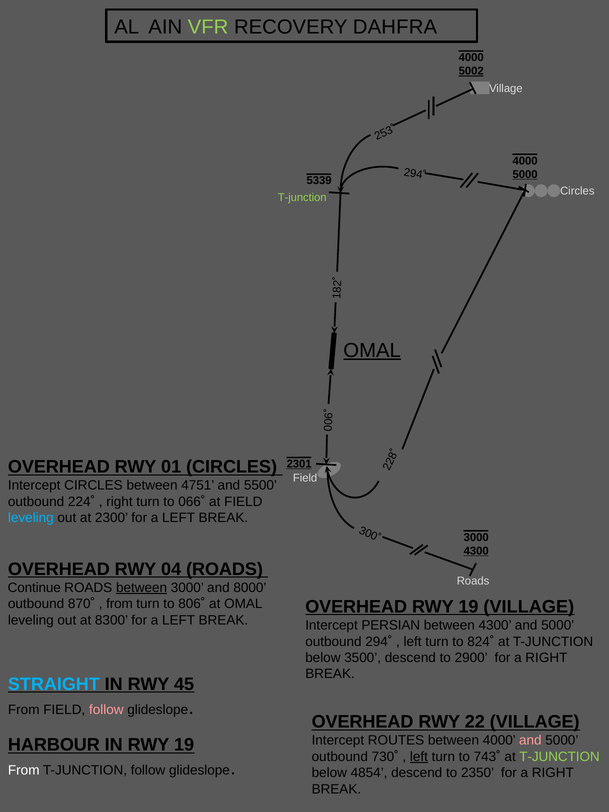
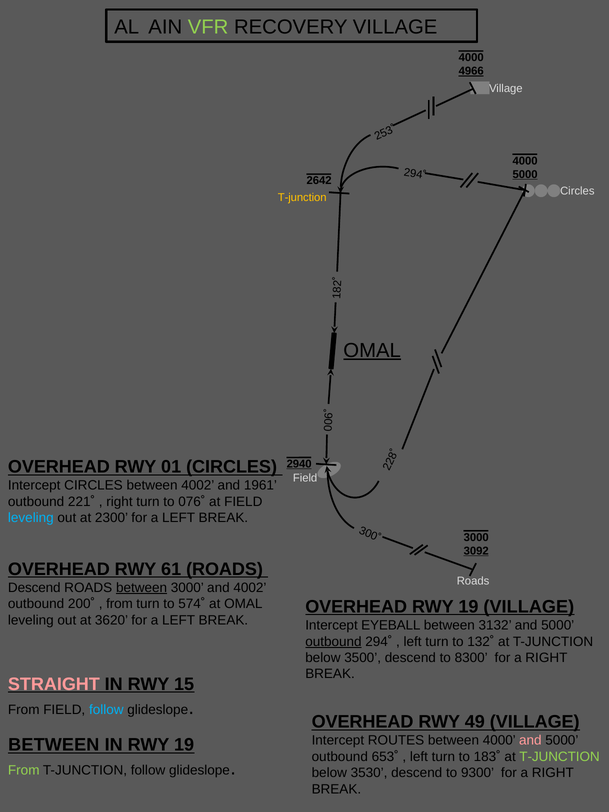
RECOVERY DAHFRA: DAHFRA -> VILLAGE (395, 27)
5002: 5002 -> 4966 (471, 71)
5339: 5339 -> 2642 (319, 181)
T-junction colour: light green -> yellow (302, 197)
2301: 2301 -> 2940 (299, 464)
between 4751: 4751 -> 4002 (198, 485)
5500: 5500 -> 1961 (260, 485)
224˚: 224˚ -> 221˚ (82, 502)
066˚: 066˚ -> 076˚ (192, 502)
4300: 4300 -> 3092 (476, 551)
04: 04 -> 61 (171, 569)
Continue: Continue -> Descend (34, 588)
and 8000: 8000 -> 4002 (250, 588)
870˚: 870˚ -> 200˚ (82, 604)
806˚: 806˚ -> 574˚ (192, 604)
8300: 8300 -> 3620 (112, 620)
PERSIAN: PERSIAN -> EYEBALL (391, 625)
between 4300: 4300 -> 3132 (495, 625)
outbound underline: none -> present (333, 642)
824˚: 824˚ -> 132˚ (481, 642)
2900: 2900 -> 8300 (471, 658)
STRAIGHT colour: light blue -> pink (54, 684)
45: 45 -> 15 (184, 684)
follow colour: pink -> light blue (106, 710)
22: 22 -> 49 (475, 722)
HARBOUR: HARBOUR -> BETWEEN (54, 745)
730˚: 730˚ -> 653˚ (385, 757)
left underline: present -> none (419, 757)
743˚: 743˚ -> 183˚ (487, 757)
From colour: white -> light green (24, 770)
4854: 4854 -> 3530 (369, 773)
2350: 2350 -> 9300 (478, 773)
